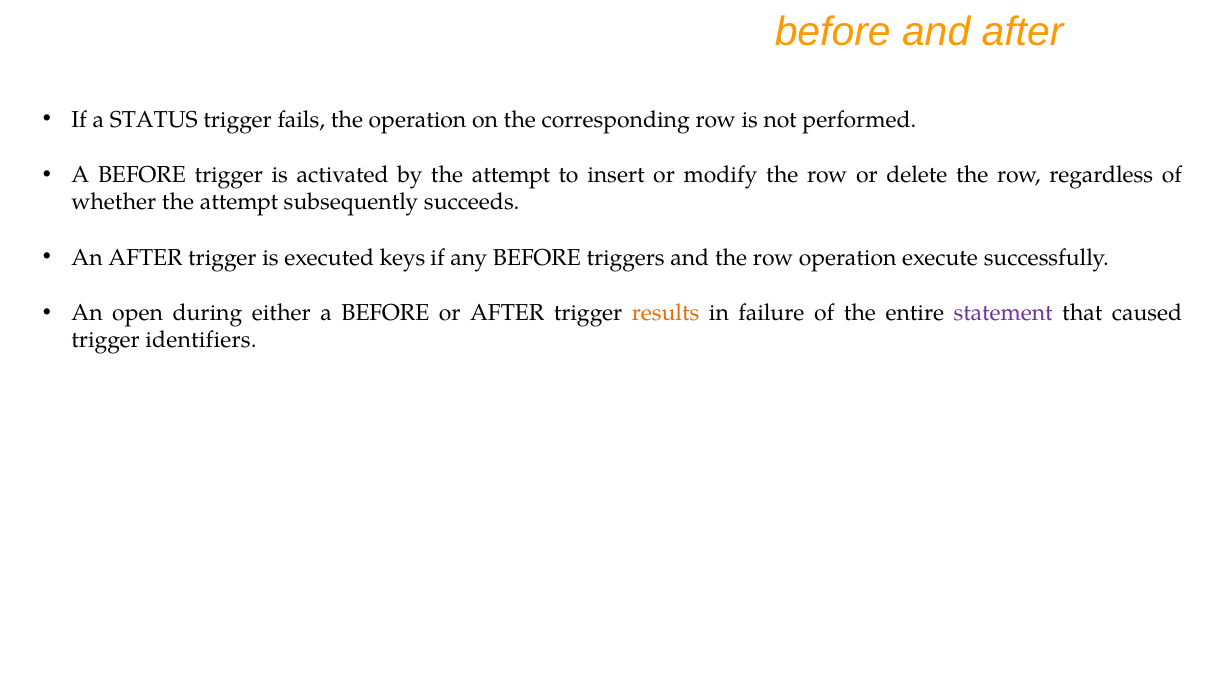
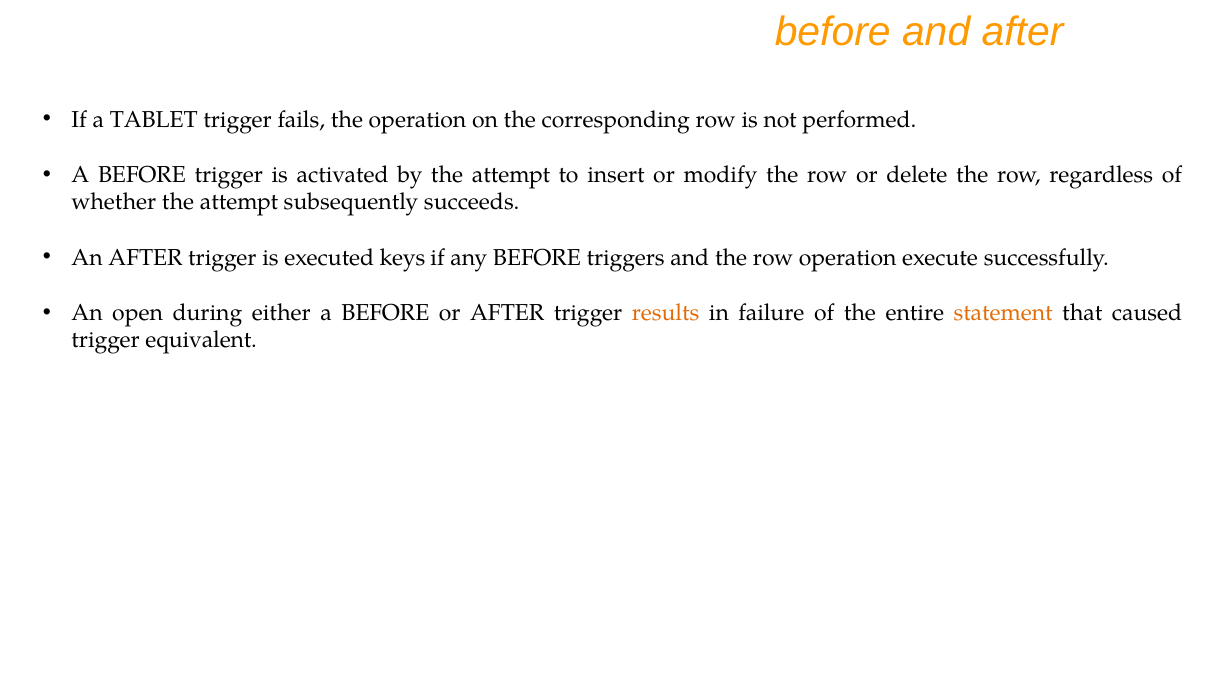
STATUS: STATUS -> TABLET (154, 120)
statement colour: purple -> orange (1003, 313)
identifiers: identifiers -> equivalent (201, 340)
